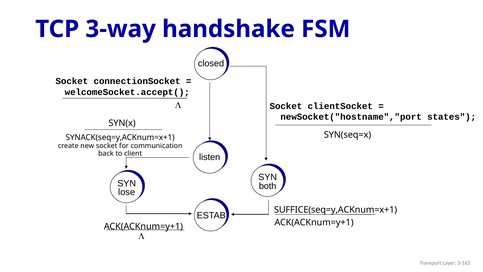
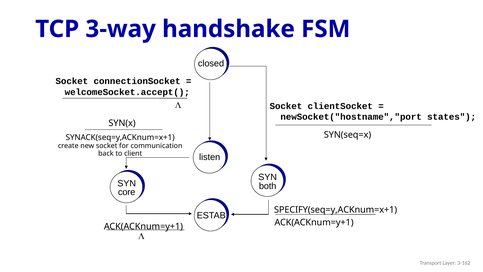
lose: lose -> core (127, 192)
SUFFICE(seq=y,ACKnum=x+1: SUFFICE(seq=y,ACKnum=x+1 -> SPECIFY(seq=y,ACKnum=x+1 (336, 210)
